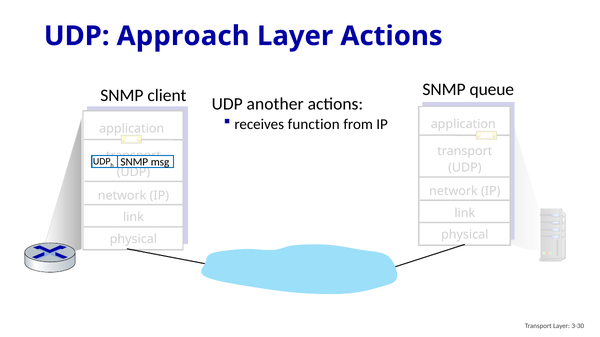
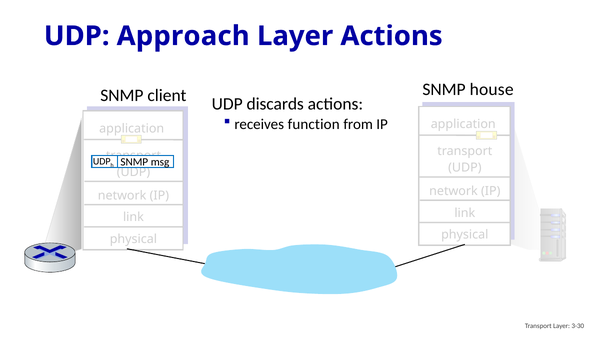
queue: queue -> house (492, 90)
another: another -> discards (275, 104)
